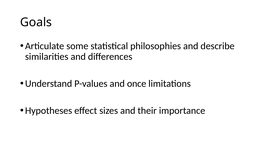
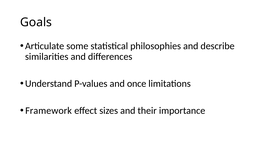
Hypotheses: Hypotheses -> Framework (49, 110)
